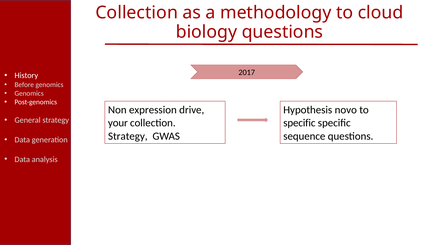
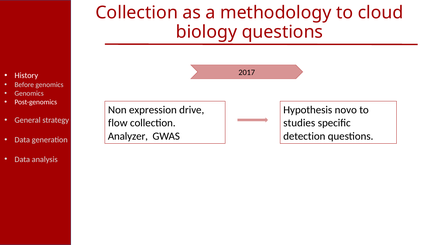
your: your -> flow (118, 123)
specific: specific -> studies (299, 123)
Strategy: Strategy -> Analyzer (128, 136)
sequence: sequence -> detection (304, 136)
